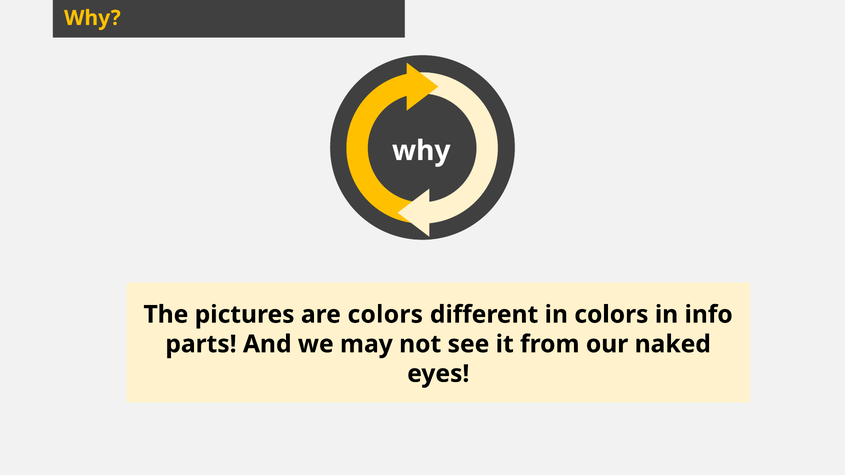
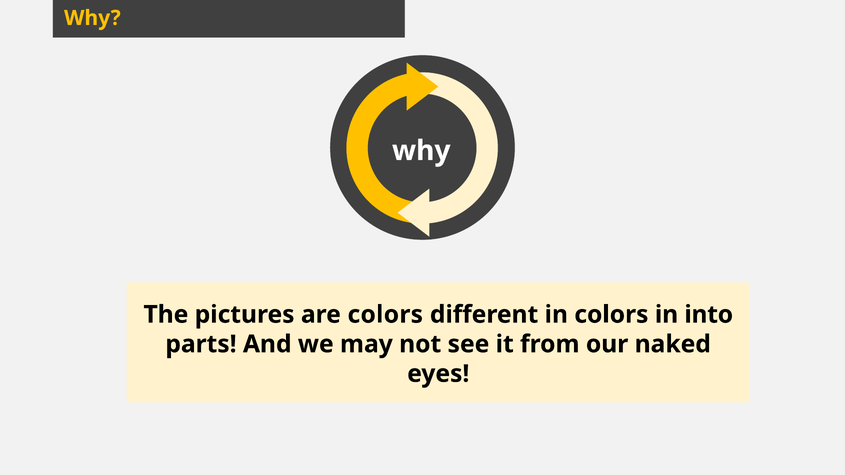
info: info -> into (709, 315)
